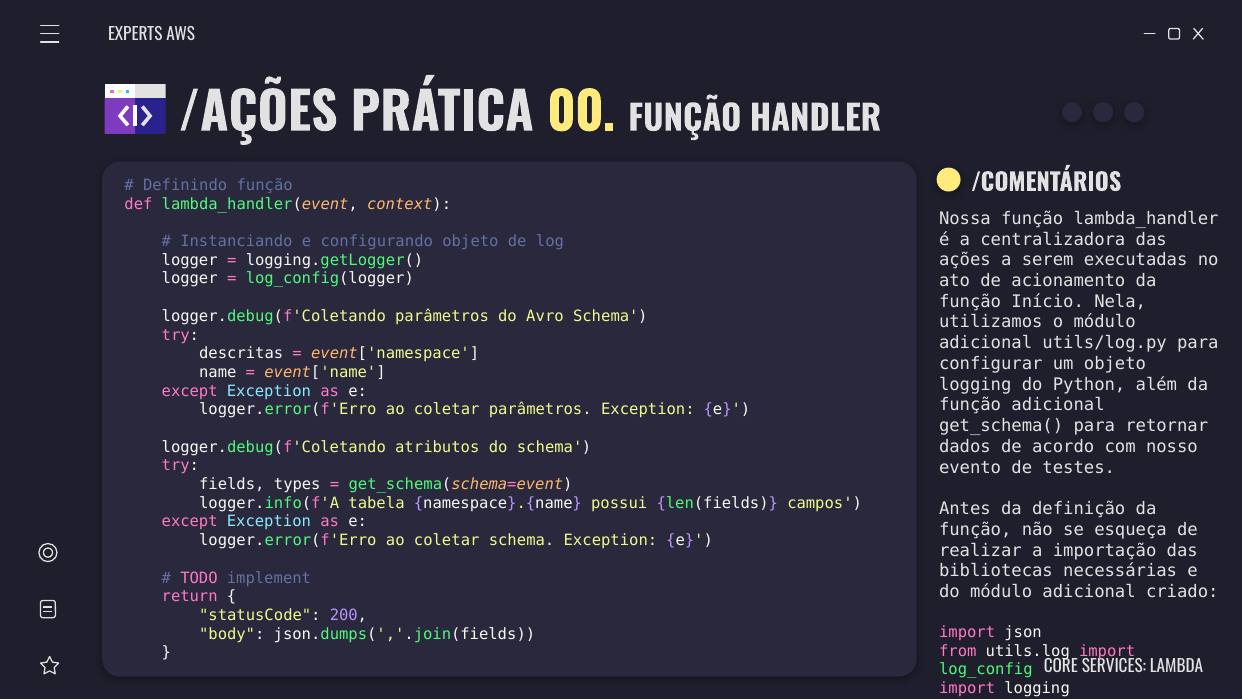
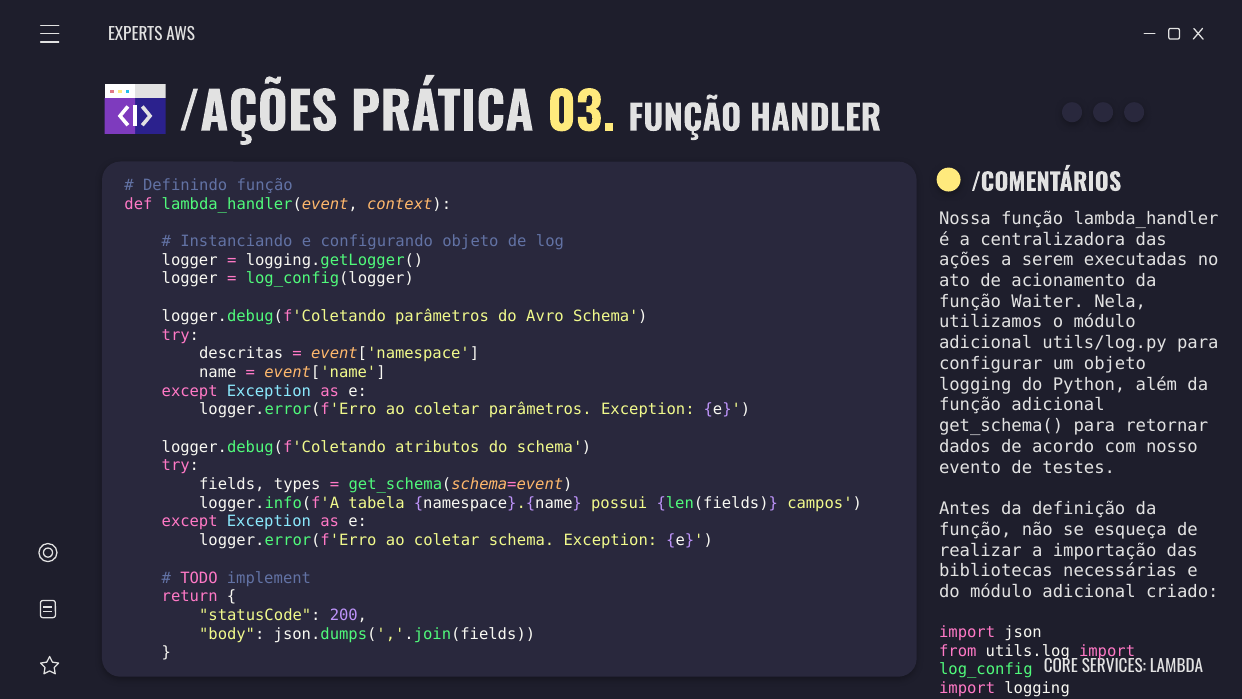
00: 00 -> 03 (581, 113)
Início: Início -> Waiter (1048, 301)
